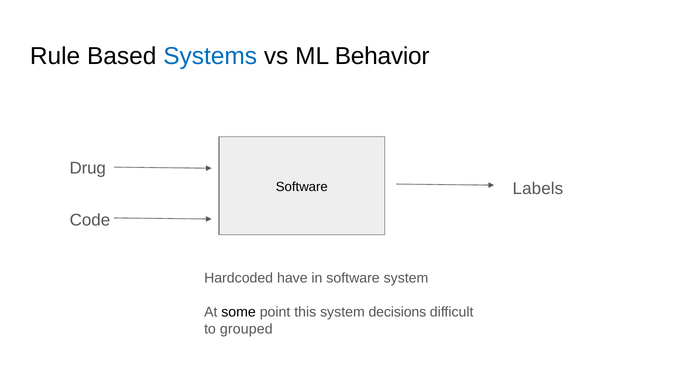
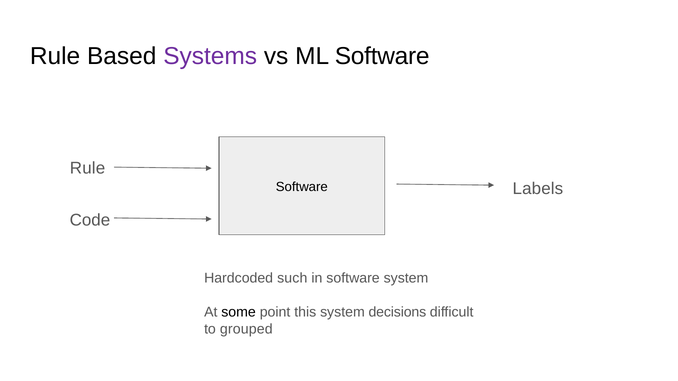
Systems colour: blue -> purple (210, 56)
ML Behavior: Behavior -> Software (382, 56)
Drug: Drug -> Rule (88, 168)
have: have -> such (292, 278)
